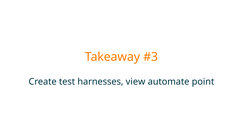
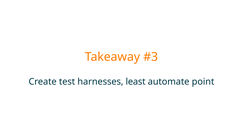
view: view -> least (136, 81)
